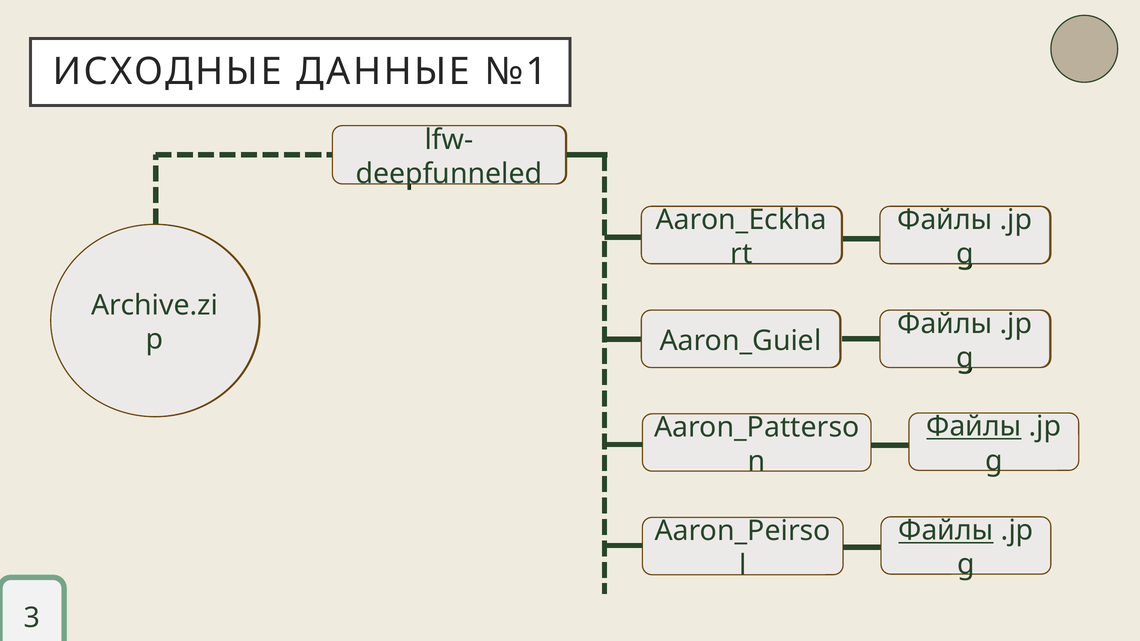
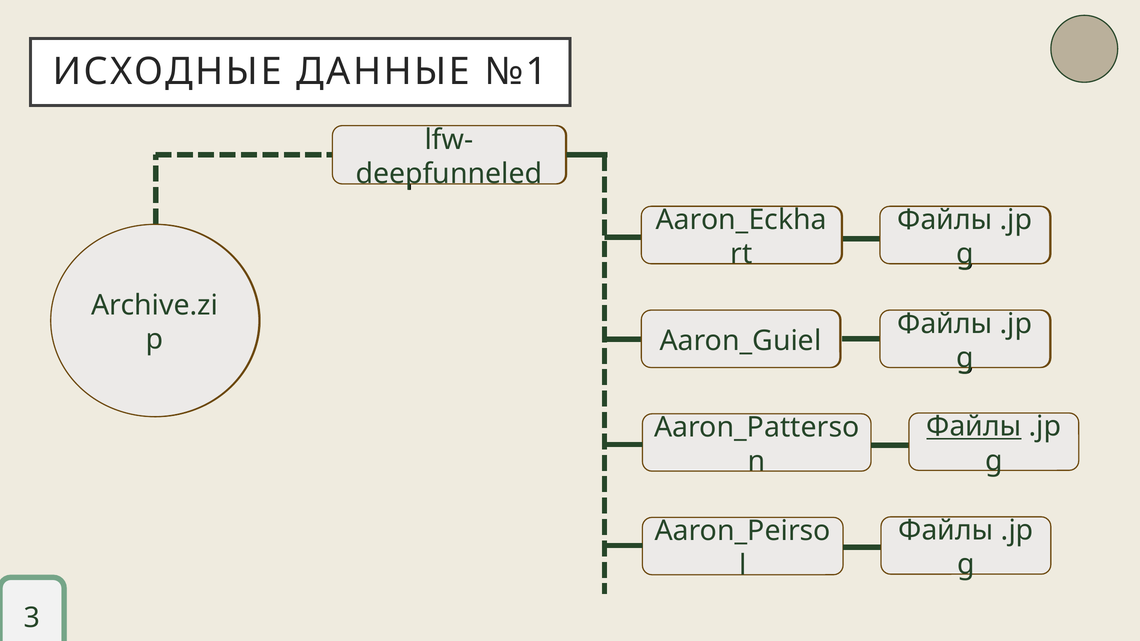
Файлы underline: present -> none (946, 531)
